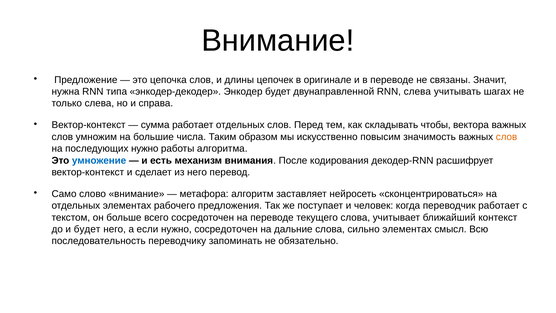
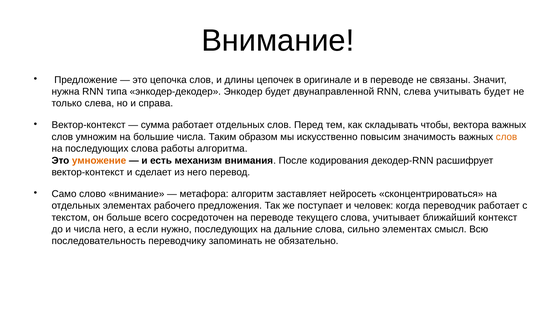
учитывать шагах: шагах -> будет (497, 92)
последующих нужно: нужно -> слова (145, 149)
умножение colour: blue -> orange (99, 160)
и будет: будет -> числа (87, 229)
нужно сосредоточен: сосредоточен -> последующих (226, 229)
